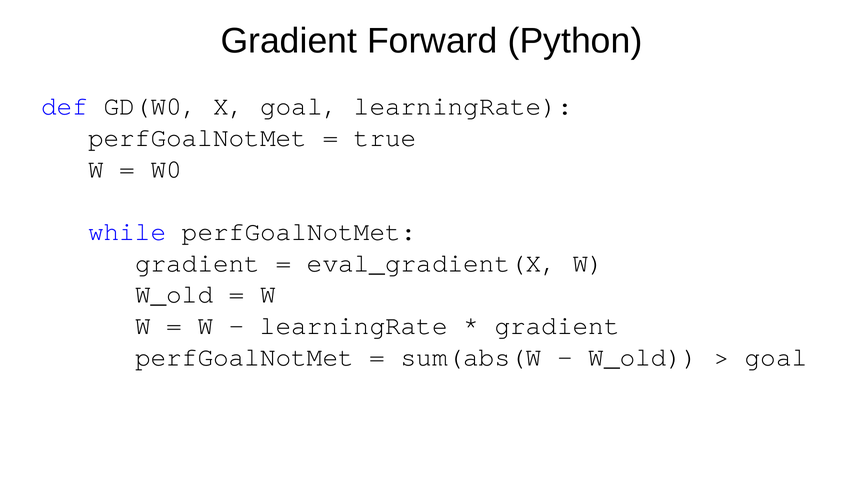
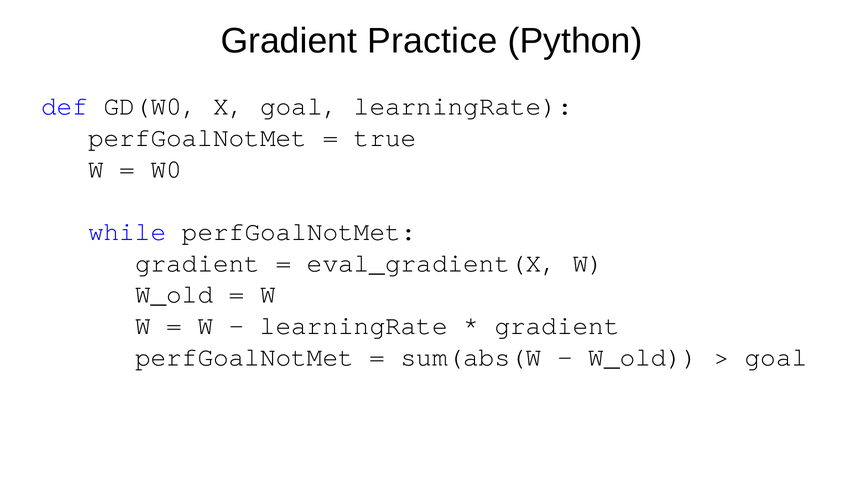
Forward: Forward -> Practice (432, 41)
